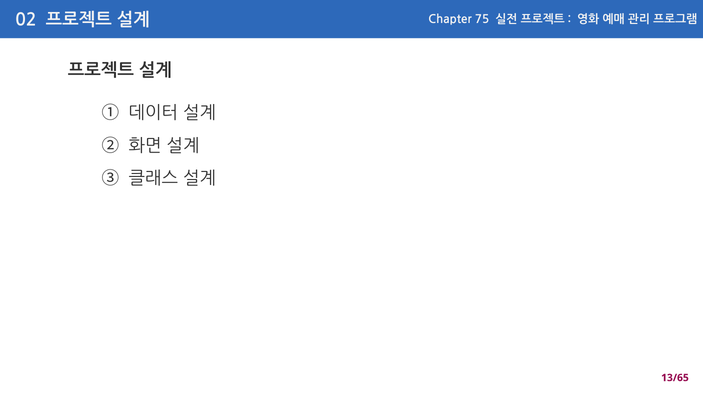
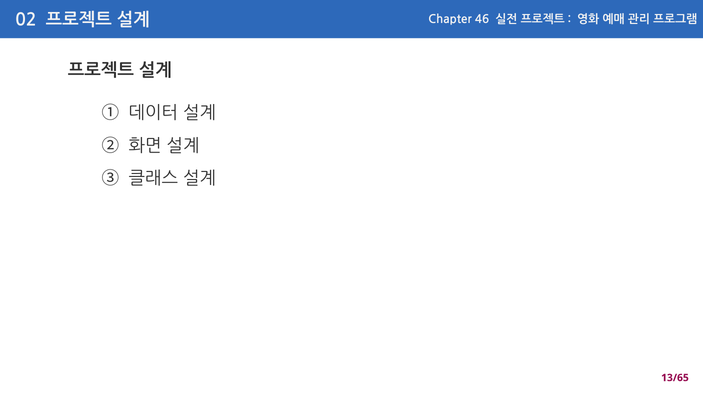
75: 75 -> 46 (482, 20)
